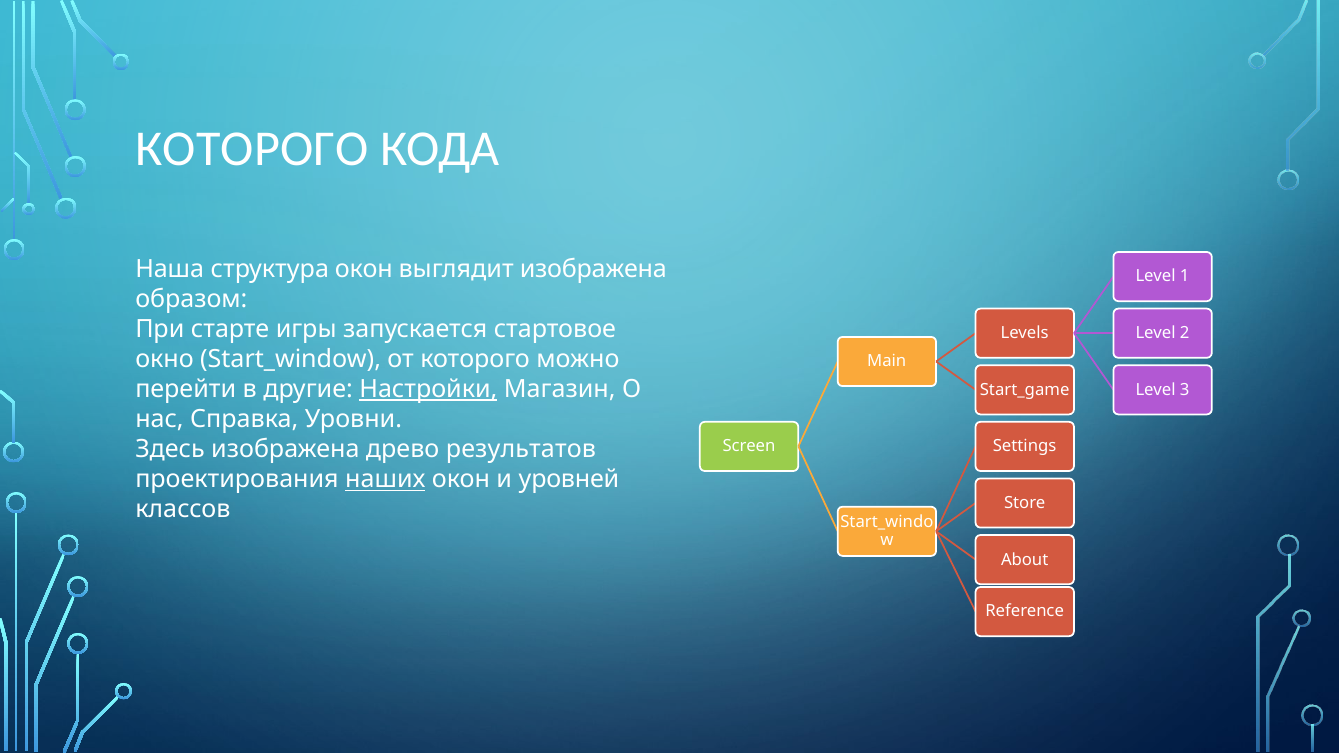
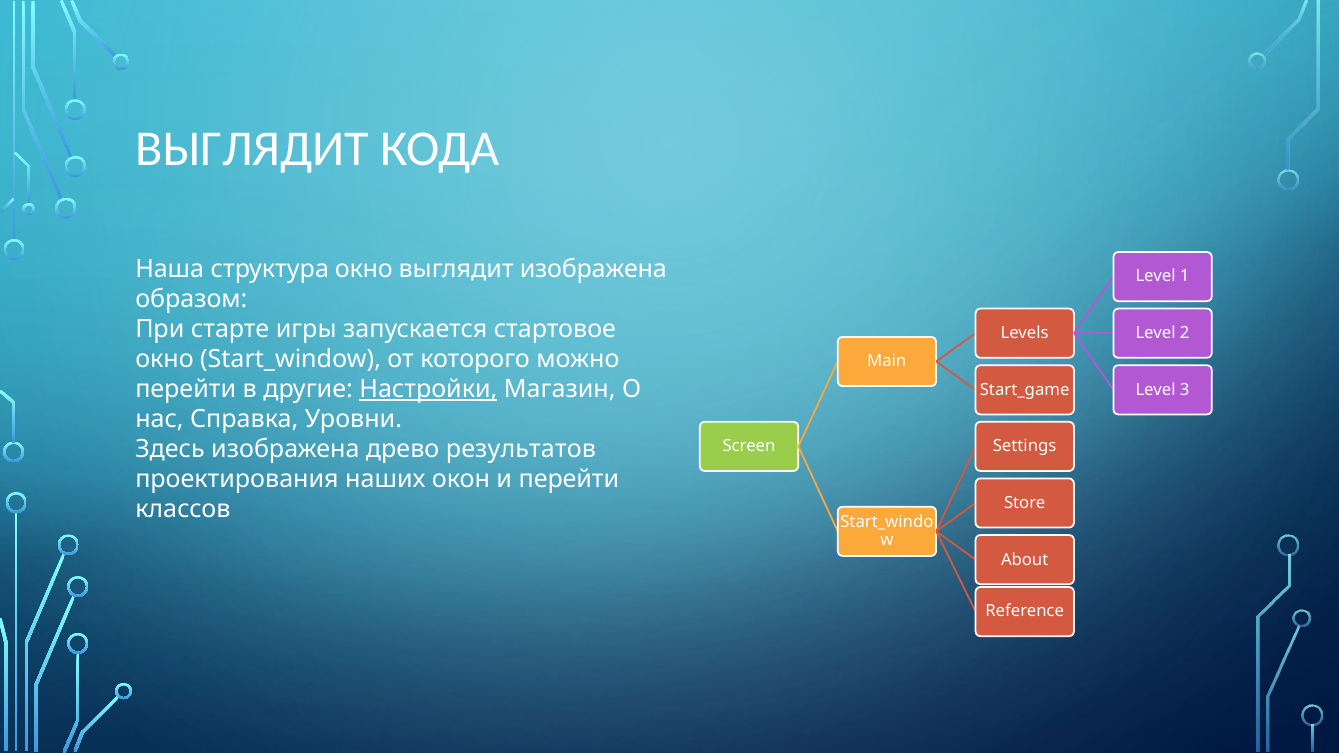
КОТОРОГО: КОТОРОГО -> ВЫГЛЯДИТ (252, 149)
структура окон: окон -> окно (364, 269)
наших underline: present -> none (385, 480)
и уровней: уровней -> перейти (569, 480)
